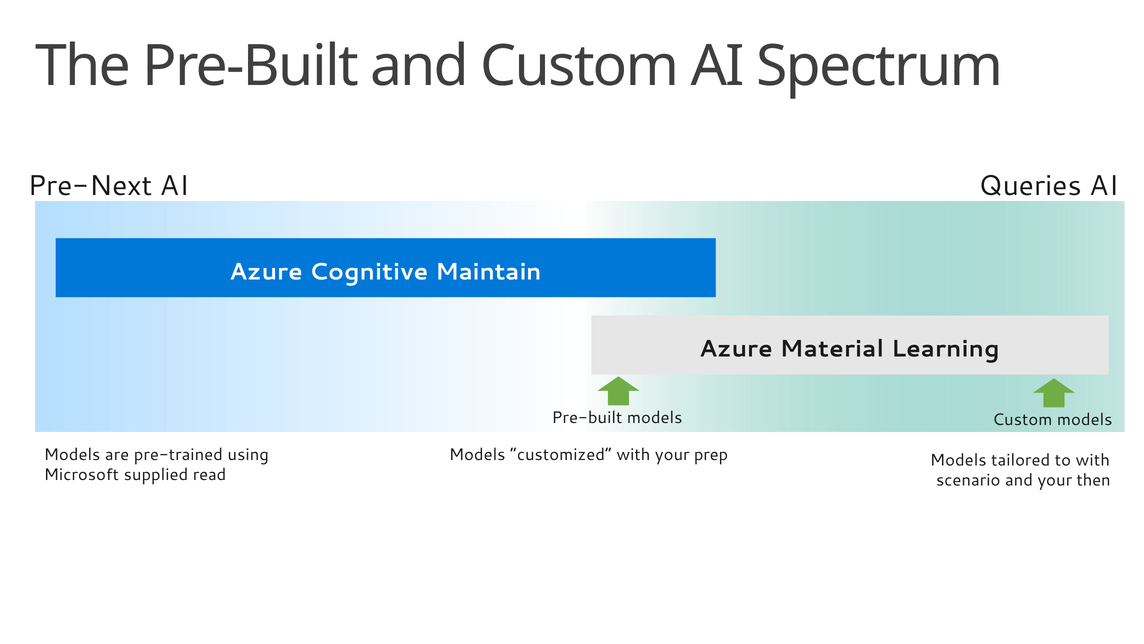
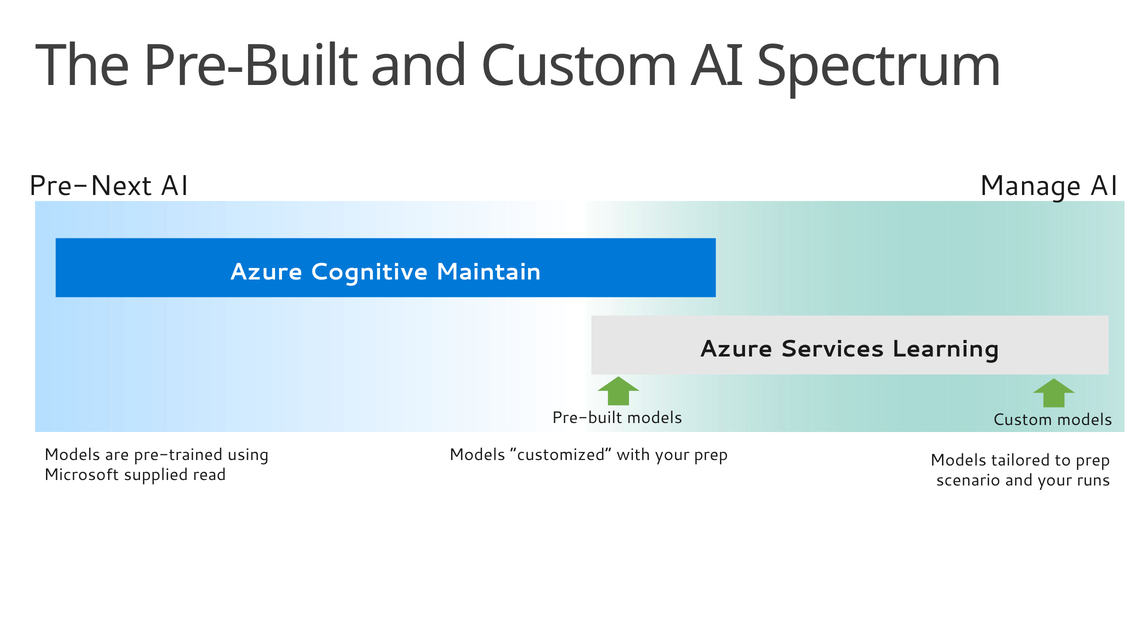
Queries: Queries -> Manage (1030, 186)
Material: Material -> Services (832, 349)
to with: with -> prep (1093, 460)
then: then -> runs (1094, 480)
